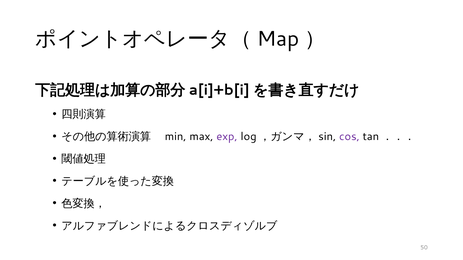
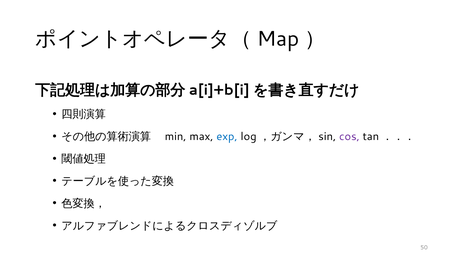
exp colour: purple -> blue (227, 137)
